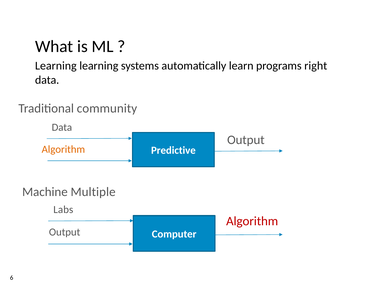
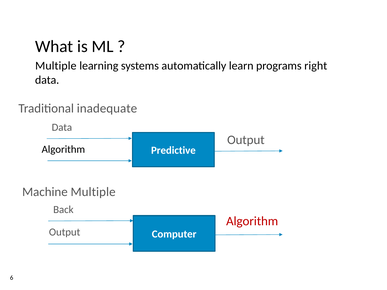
Learning: Learning -> Multiple (56, 66)
community: community -> inadequate (107, 108)
Algorithm colour: orange -> black (63, 149)
Labs: Labs -> Back (63, 210)
